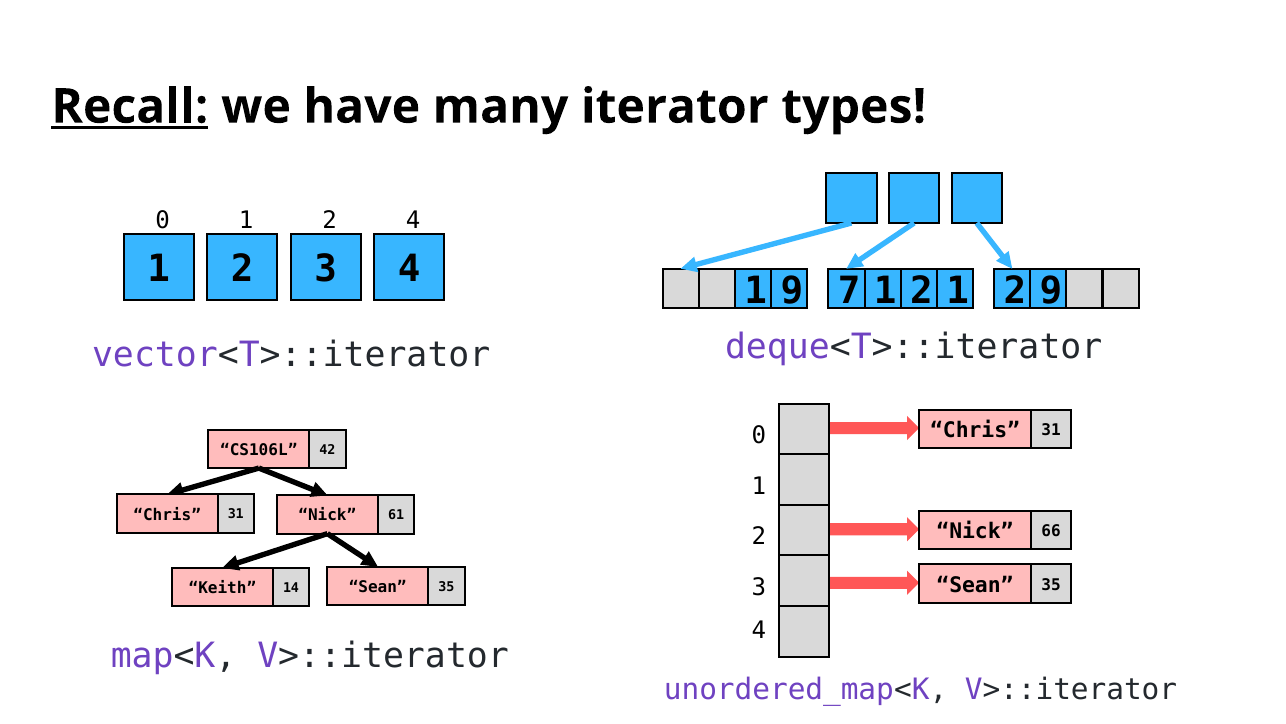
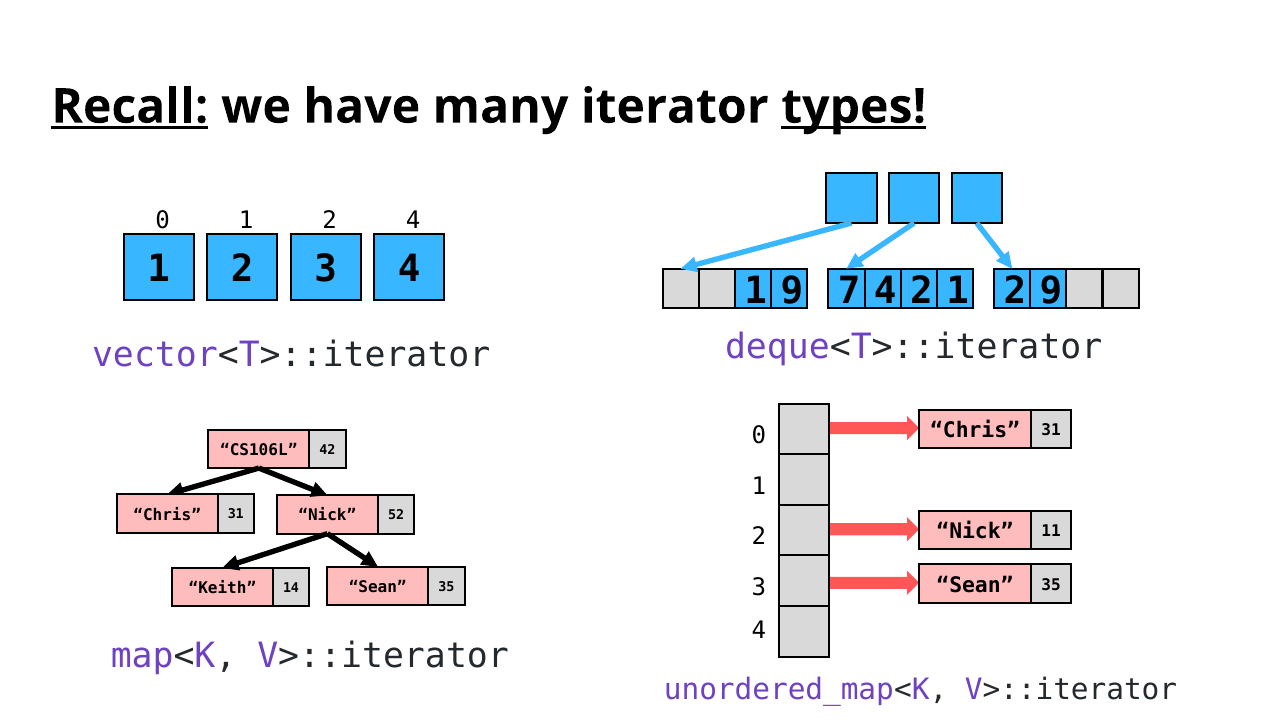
types underline: none -> present (854, 107)
7 1: 1 -> 4 (885, 291)
61: 61 -> 52 (396, 515)
66: 66 -> 11 (1051, 531)
